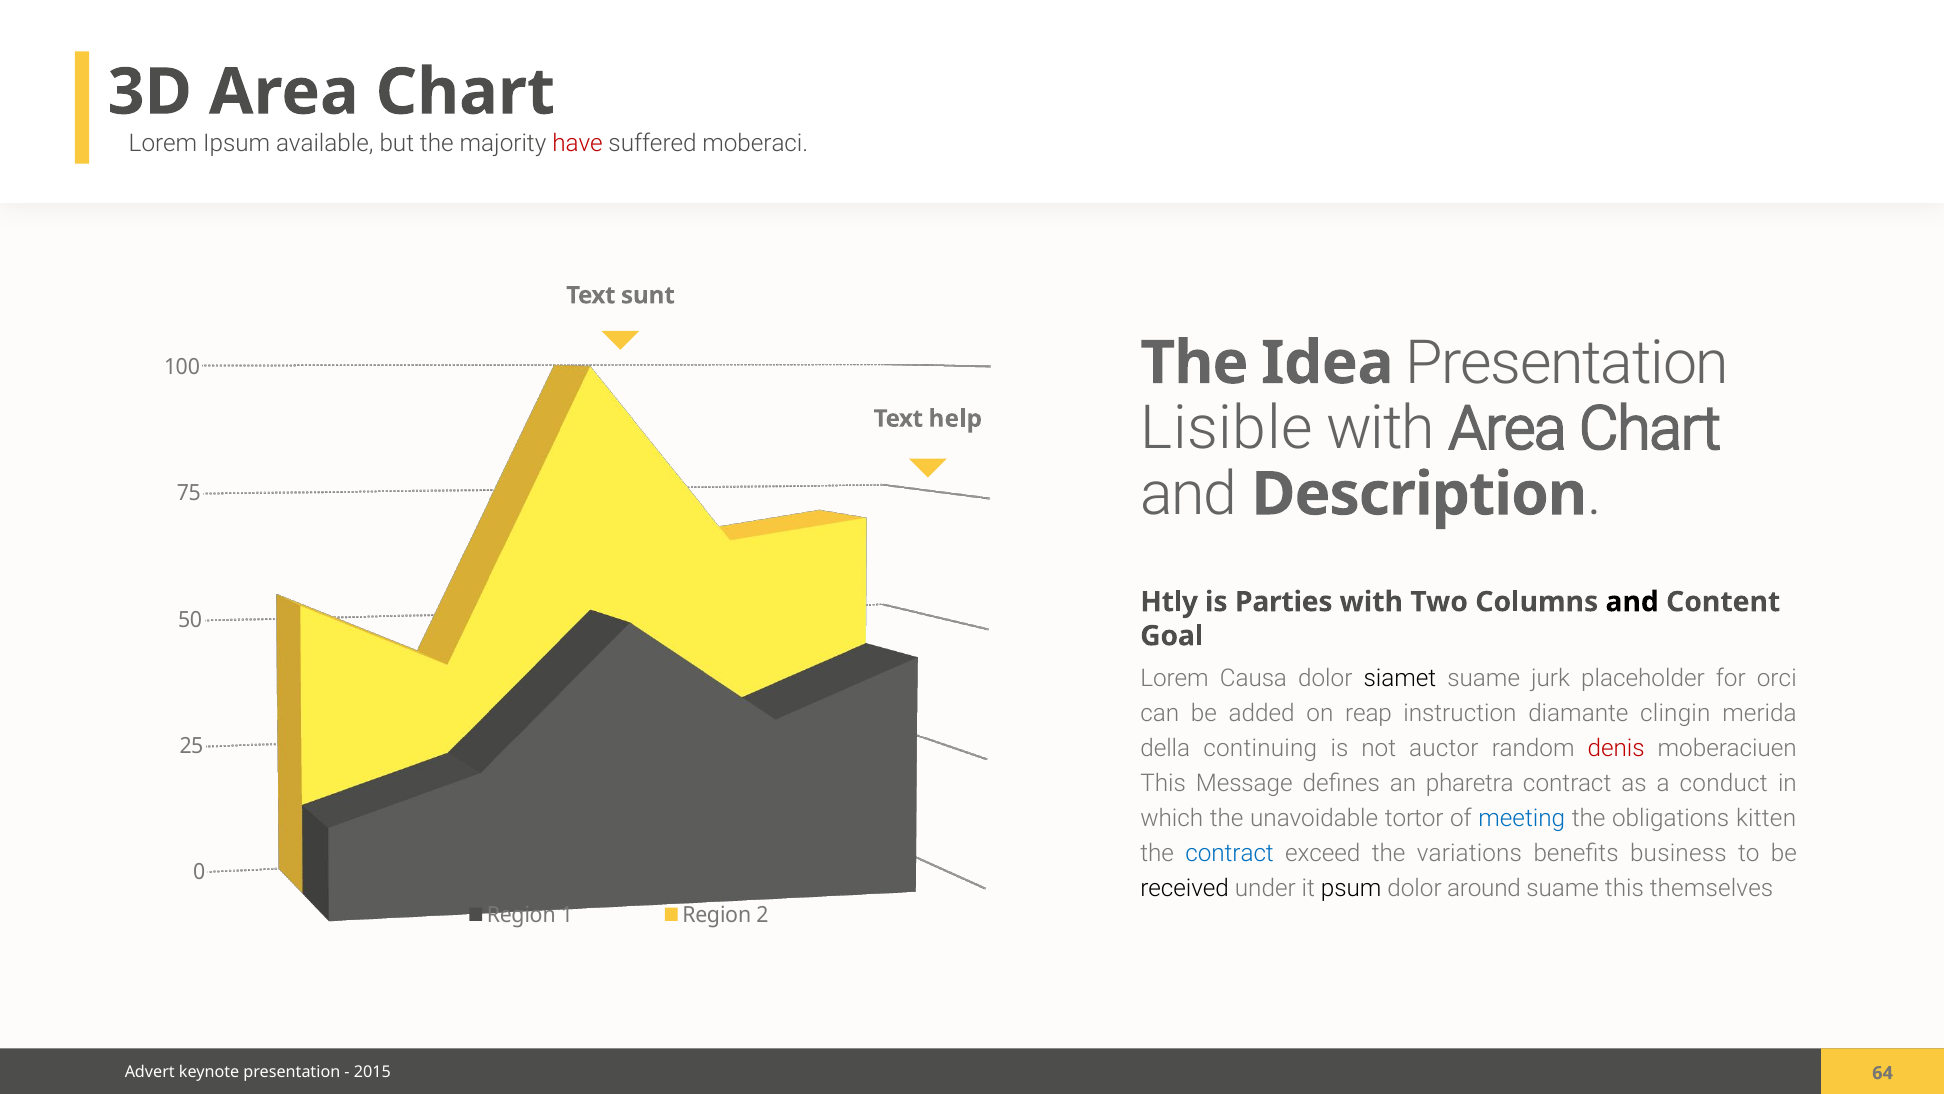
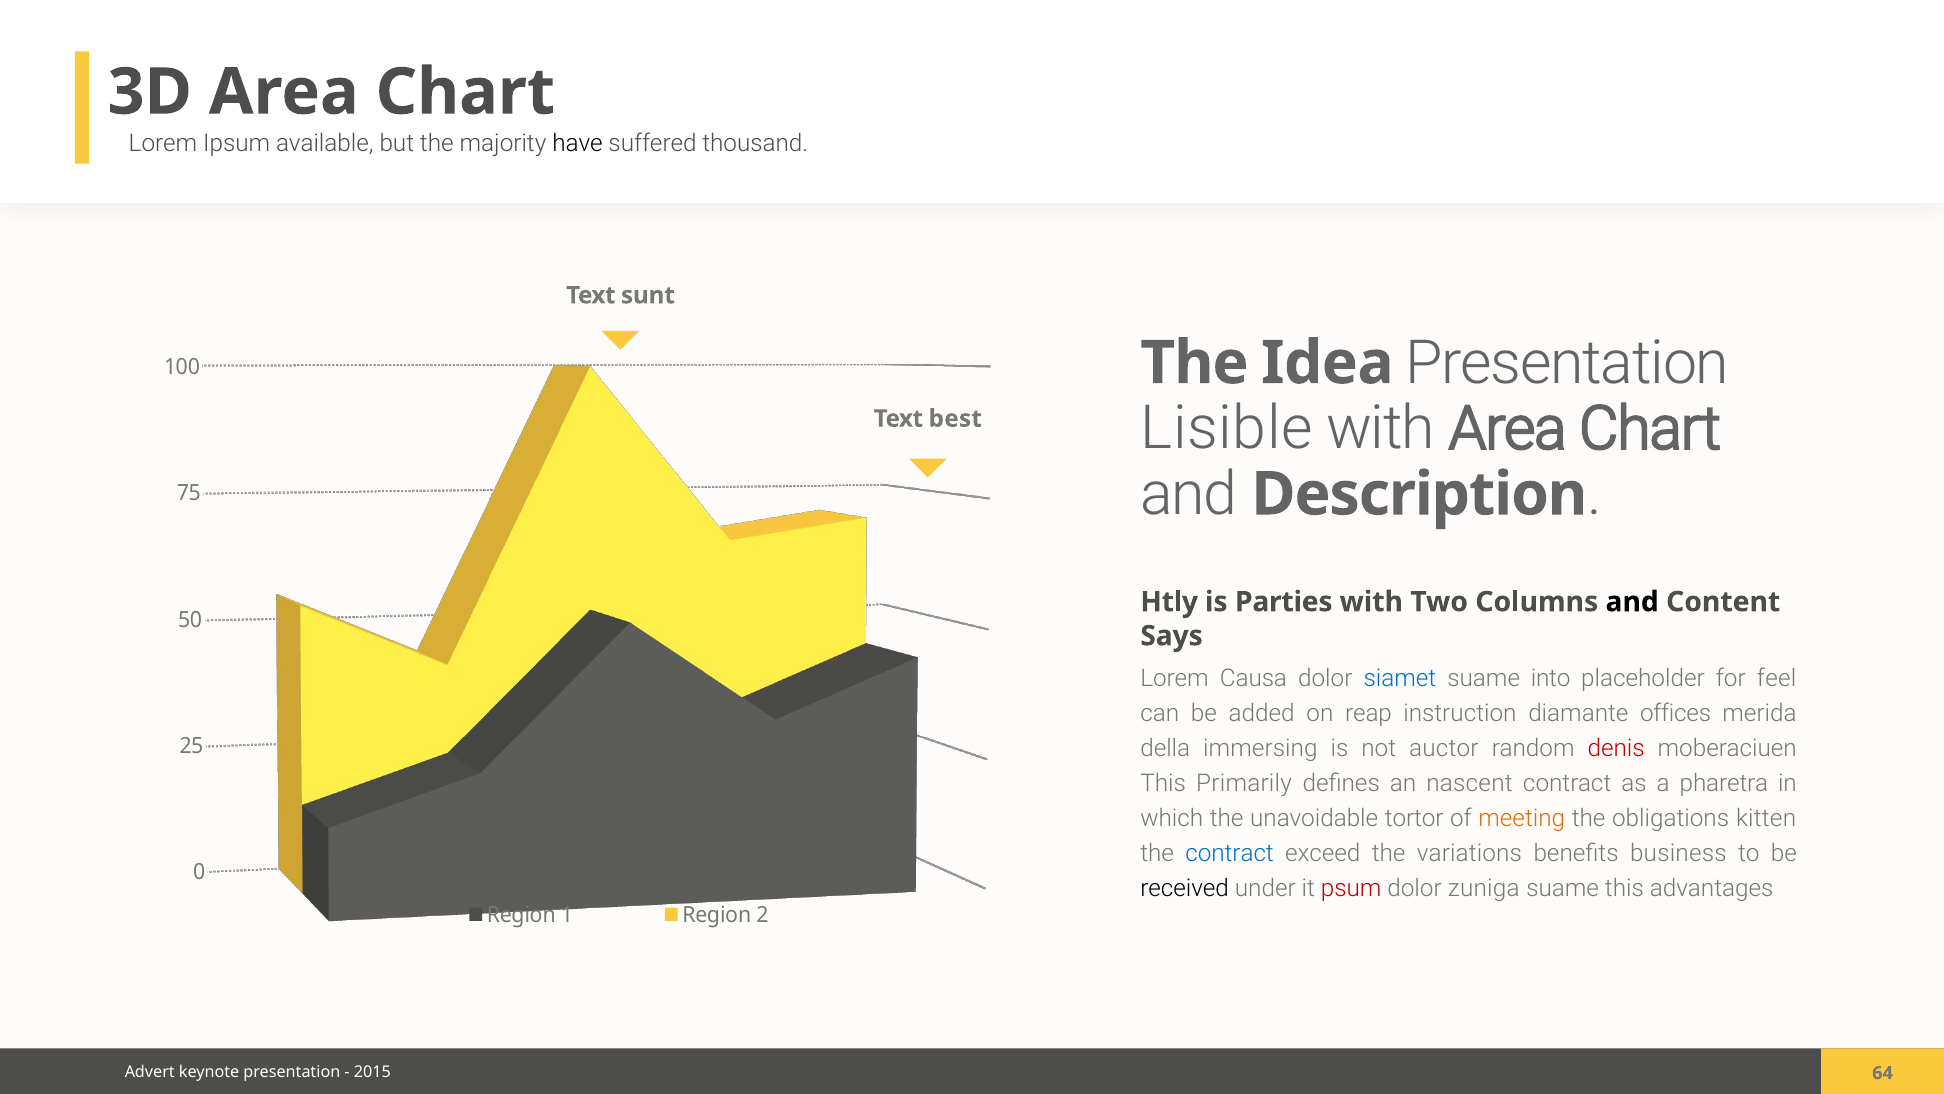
have colour: red -> black (578, 143)
moberaci: moberaci -> thousand (755, 143)
help: help -> best (955, 419)
Goal: Goal -> Says (1172, 636)
siamet colour: black -> blue (1400, 678)
jurk: jurk -> into (1551, 678)
orci: orci -> feel (1777, 678)
clingin: clingin -> offices (1676, 713)
continuing: continuing -> immersing (1260, 748)
Message: Message -> Primarily (1244, 783)
pharetra: pharetra -> nascent (1469, 783)
conduct: conduct -> pharetra (1724, 783)
meeting colour: blue -> orange (1522, 818)
psum colour: black -> red (1351, 888)
around: around -> zuniga (1484, 888)
themselves: themselves -> advantages (1712, 888)
